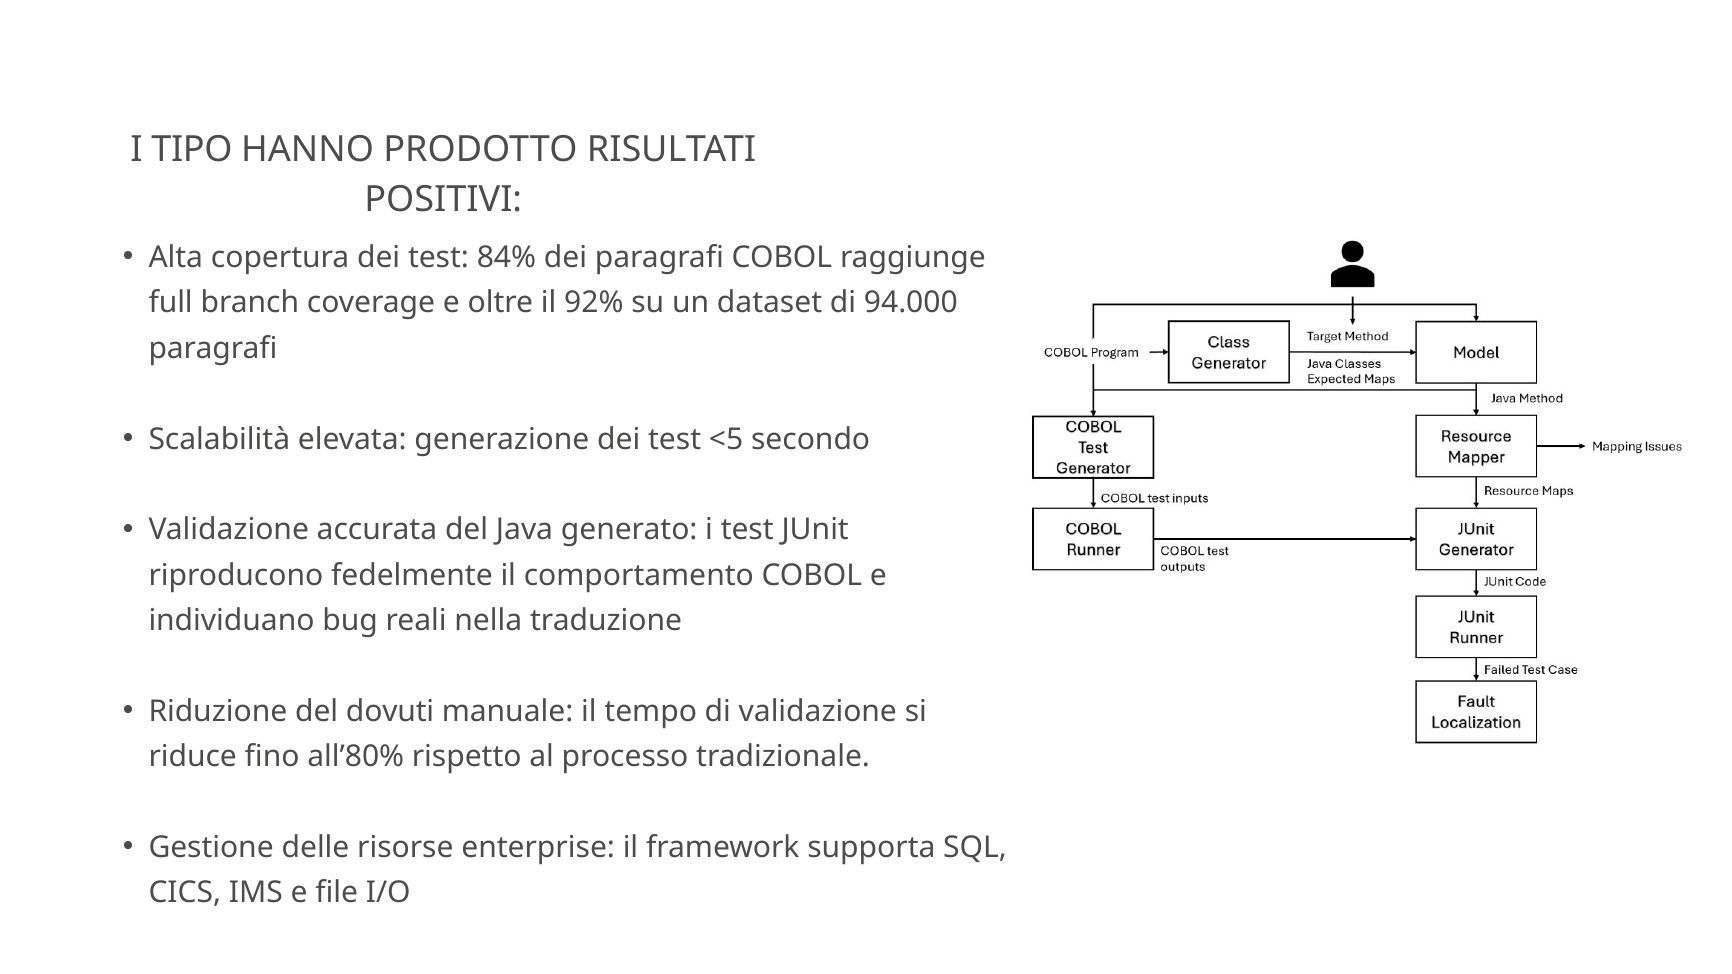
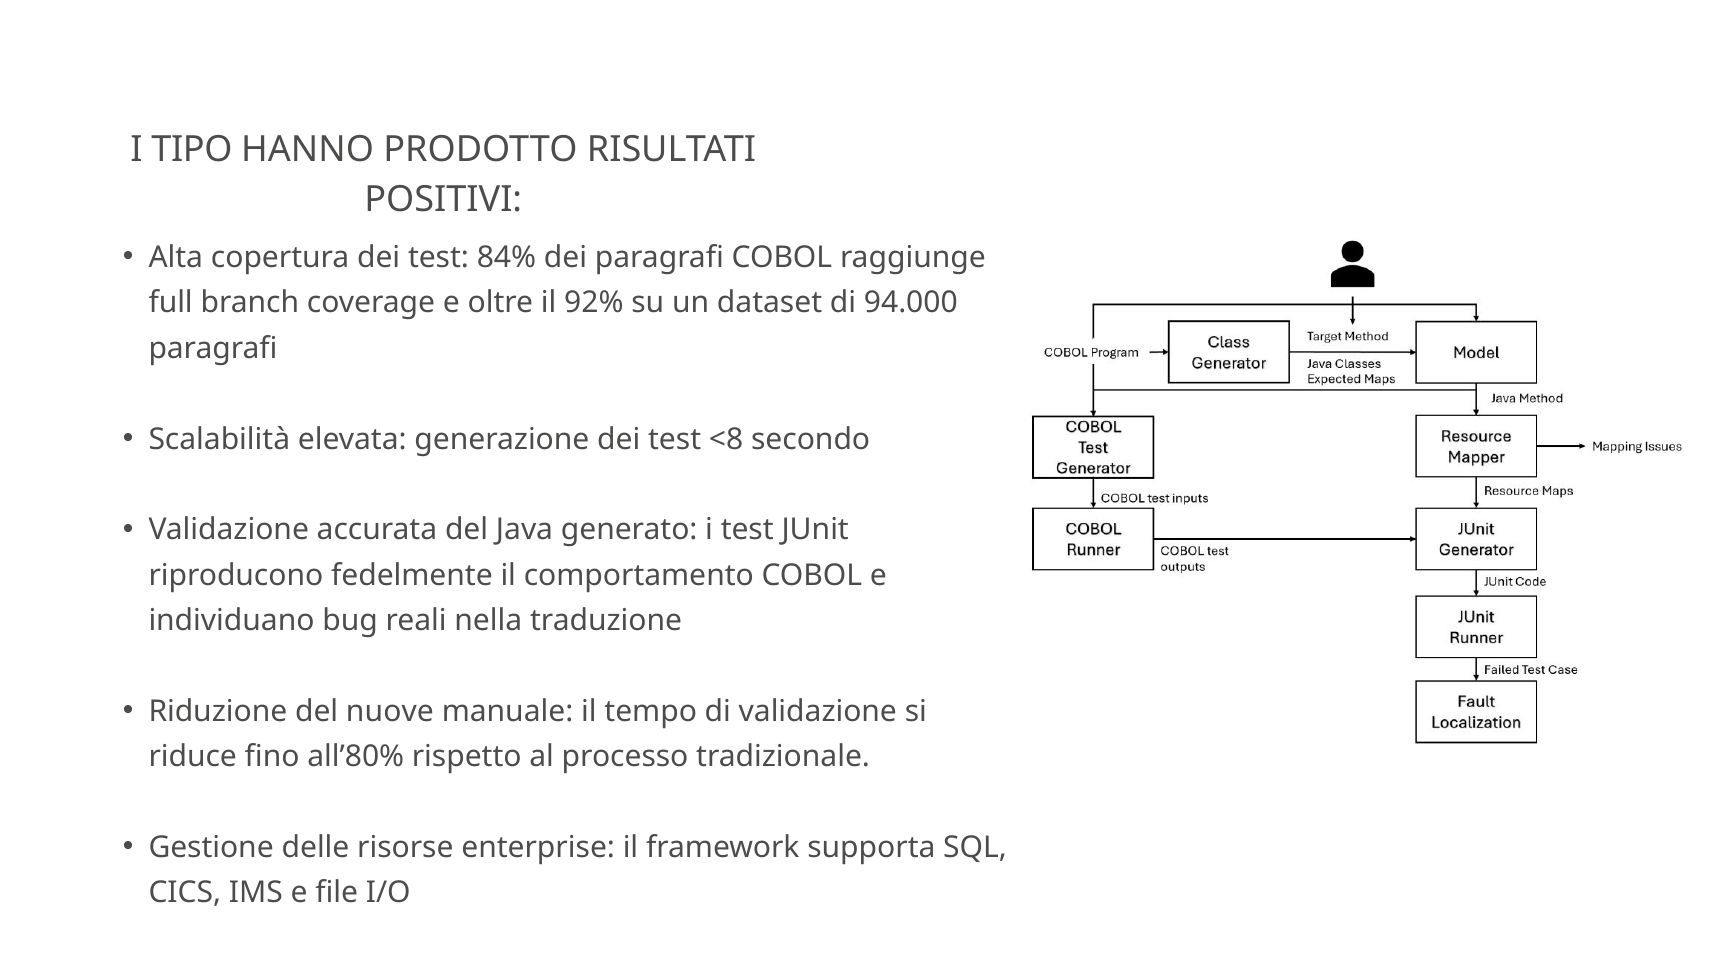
<5: <5 -> <8 (726, 439)
dovuti: dovuti -> nuove (390, 712)
